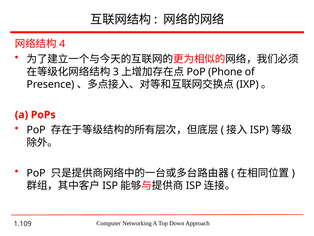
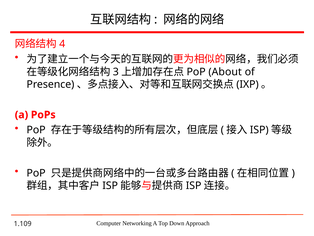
Phone: Phone -> About (225, 72)
